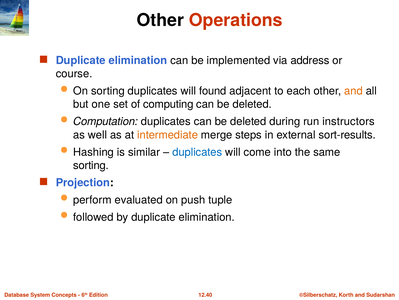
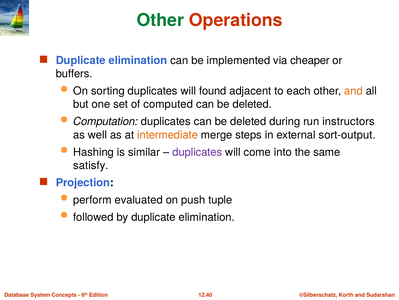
Other colour: black -> green (160, 20)
address: address -> cheaper (310, 60)
course: course -> buffers (74, 74)
computing: computing -> computed (168, 104)
sort-results: sort-results -> sort-output (347, 135)
duplicates colour: blue -> purple (197, 152)
sorting: sorting -> satisfy (91, 165)
